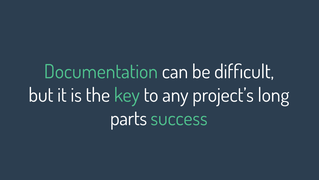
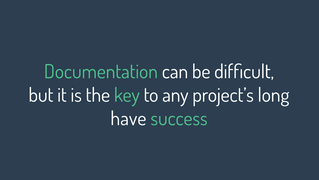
parts: parts -> have (128, 118)
